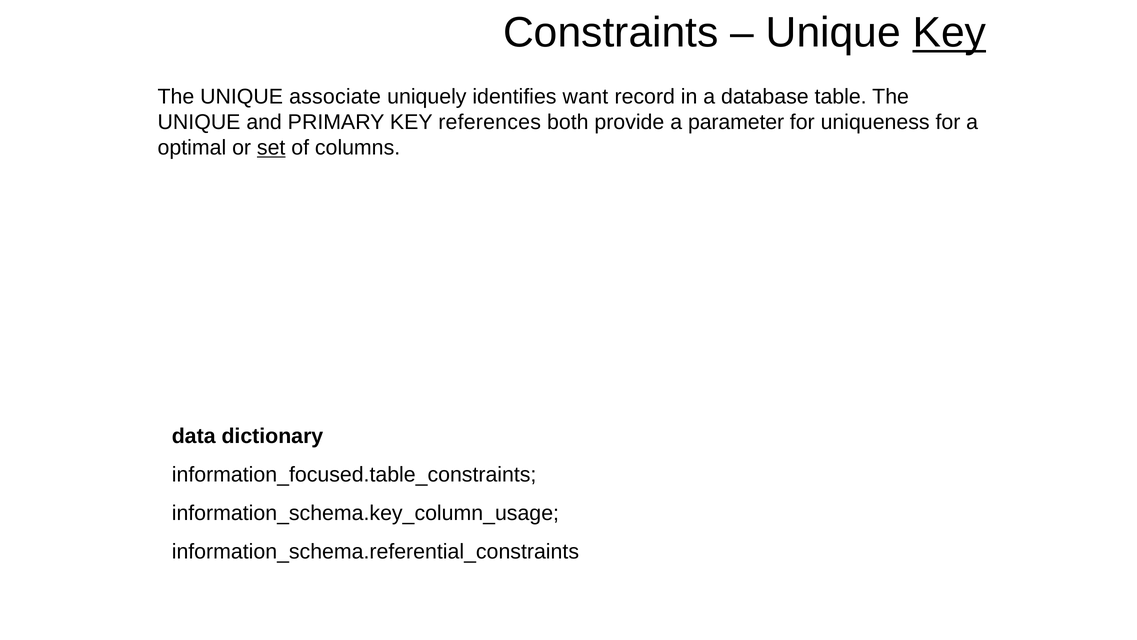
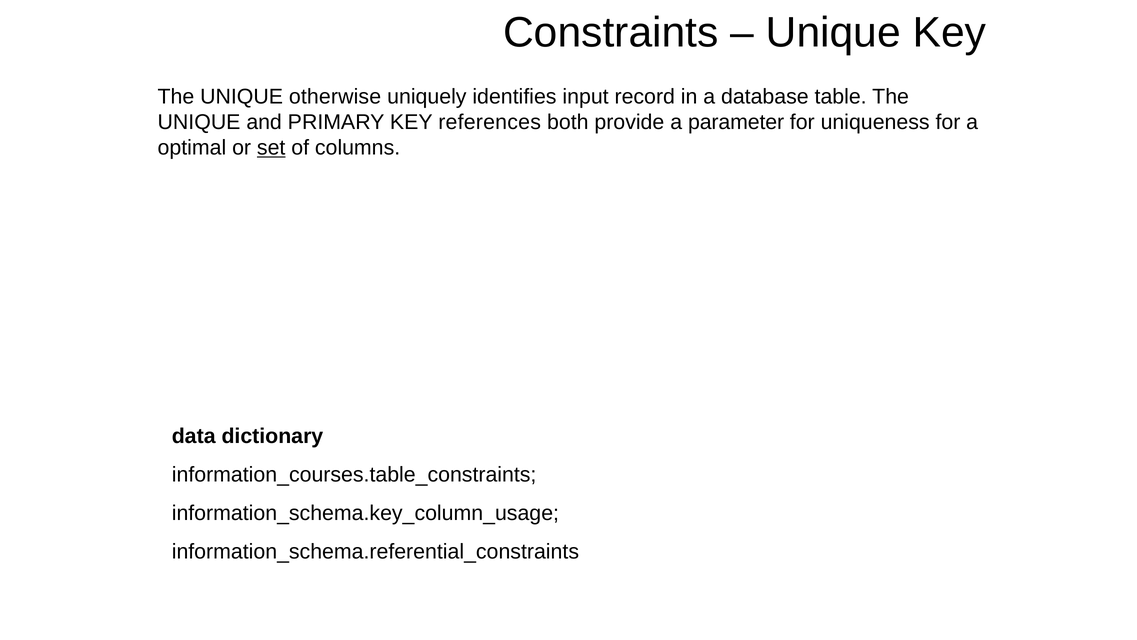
Key underline: present -> none (949, 33)
associate: associate -> otherwise (335, 97)
want: want -> input (586, 97)
information_focused.table_constraints: information_focused.table_constraints -> information_courses.table_constraints (354, 475)
